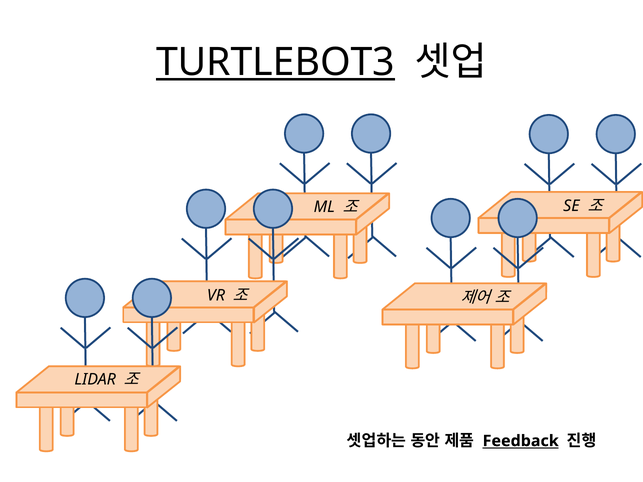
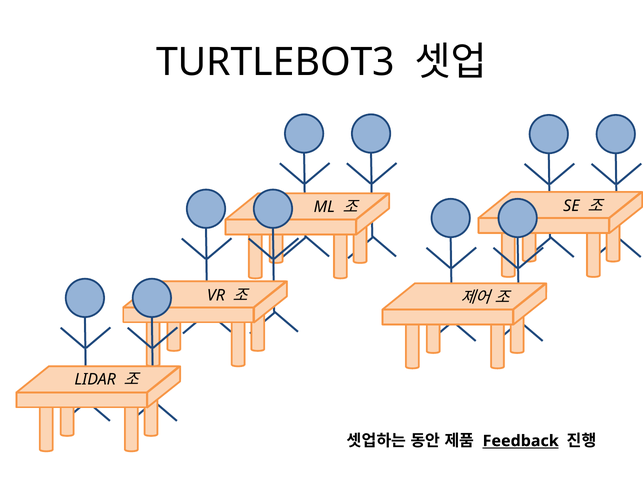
TURTLEBOT3 underline: present -> none (275, 62)
